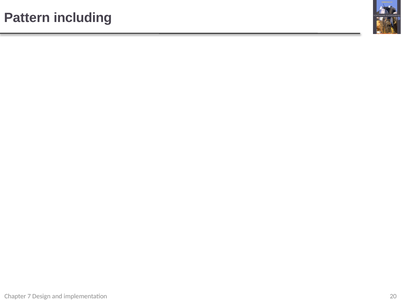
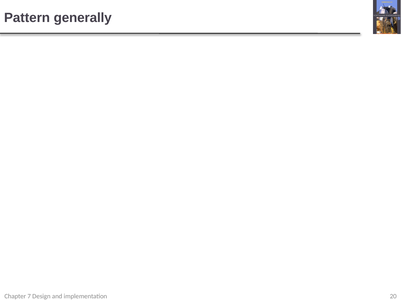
including: including -> generally (83, 18)
